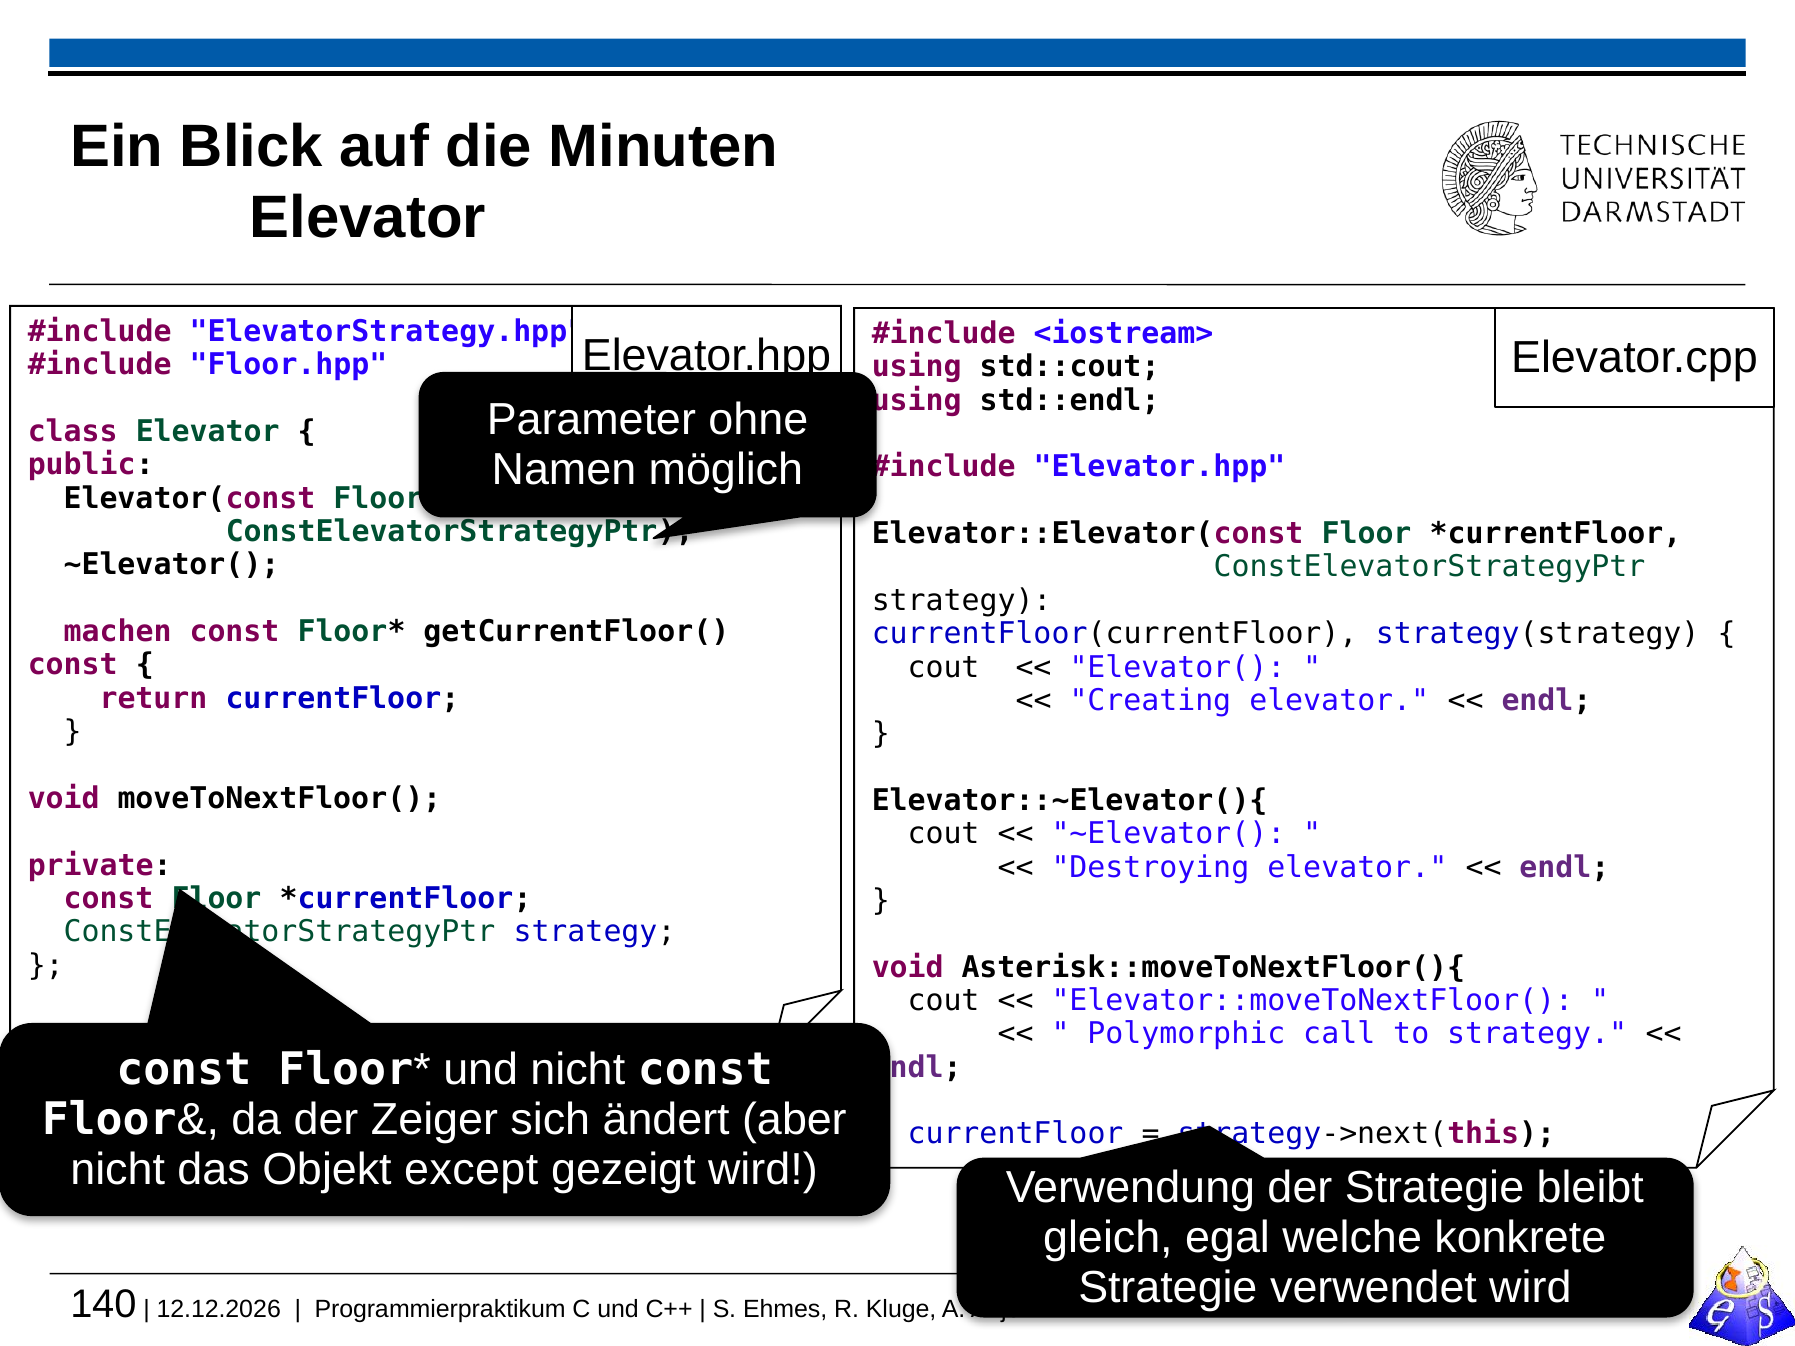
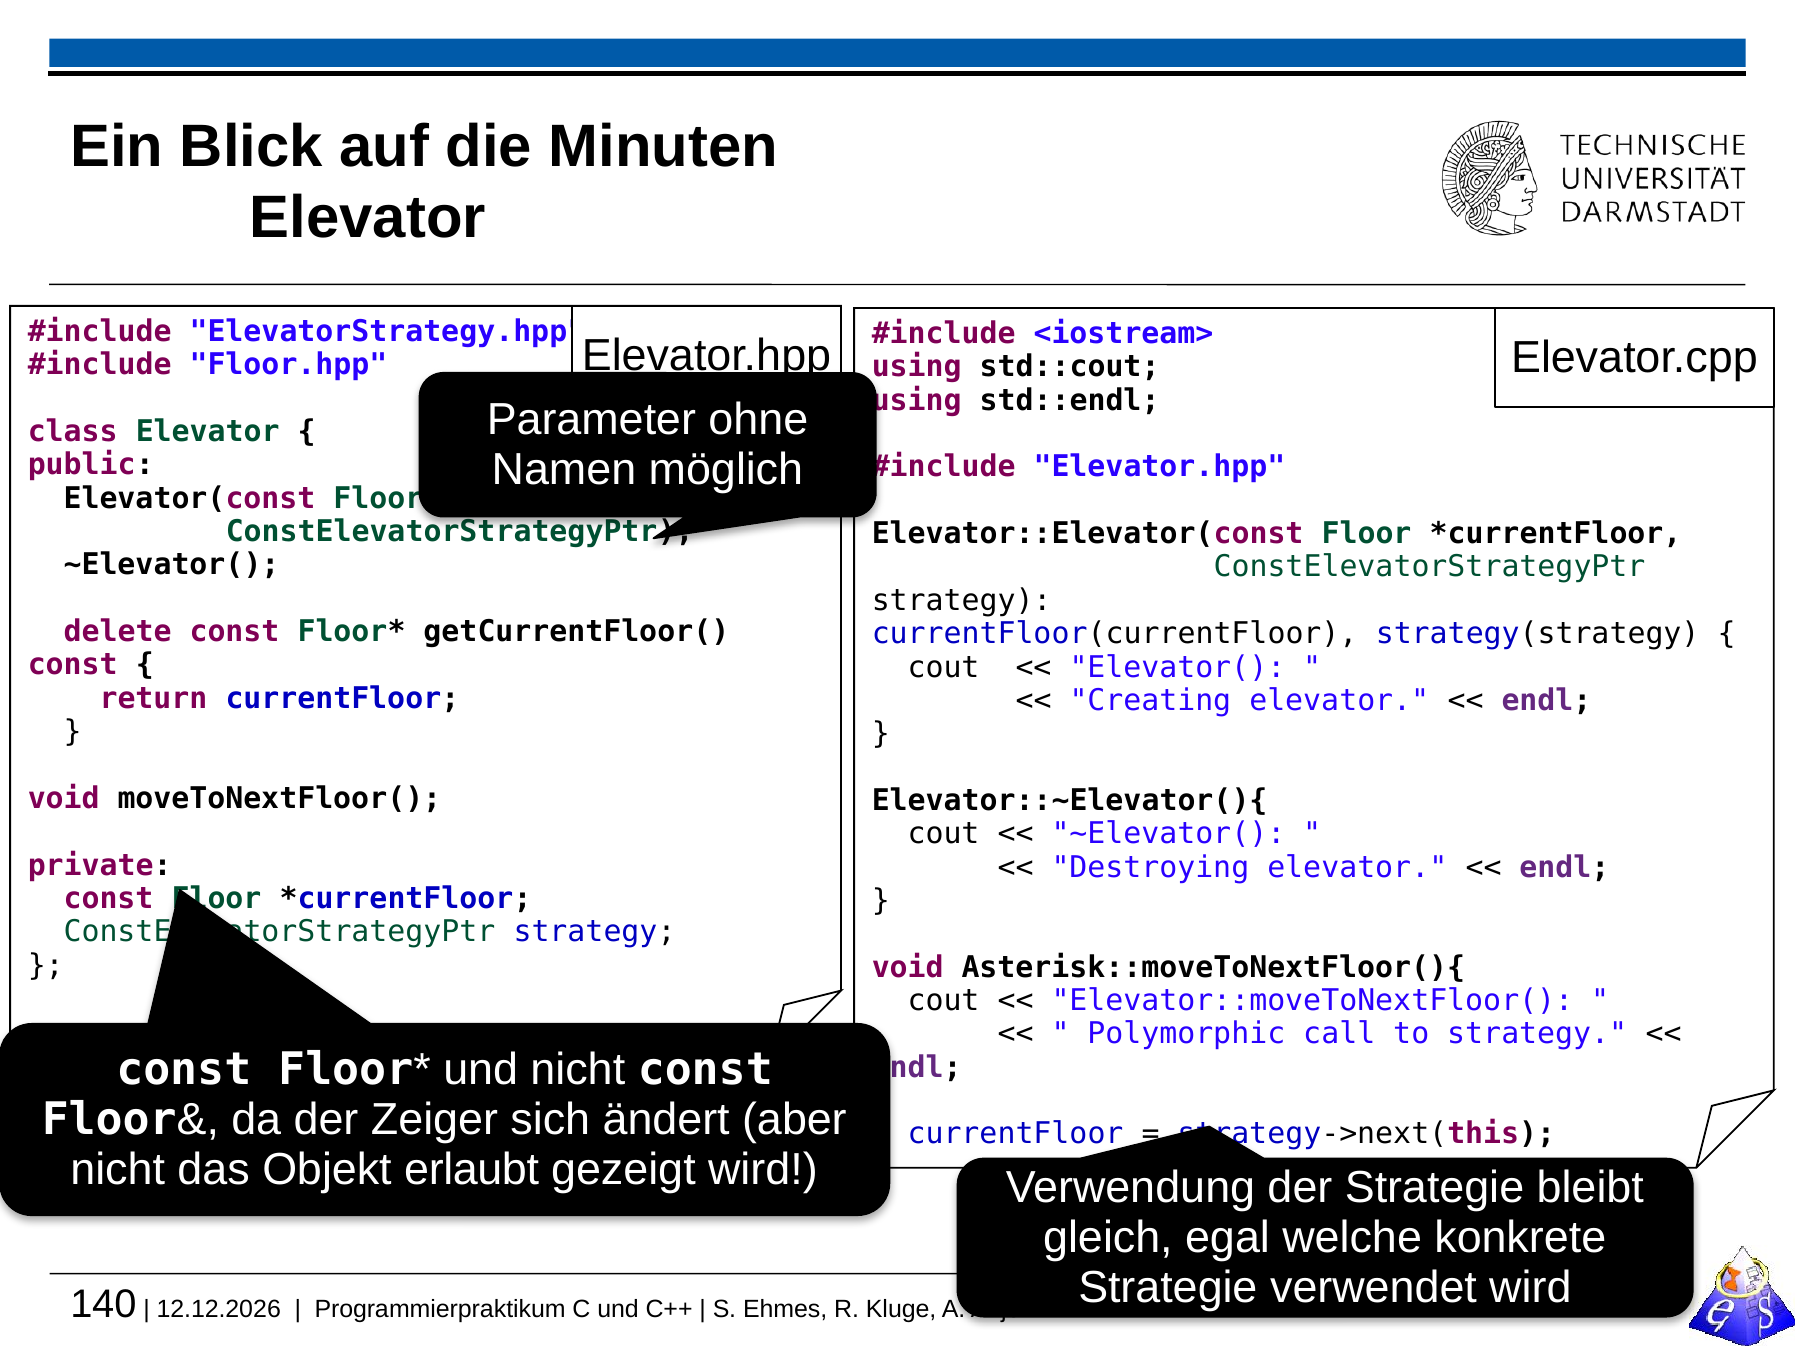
machen: machen -> delete (118, 632)
except: except -> erlaubt (472, 1170)
